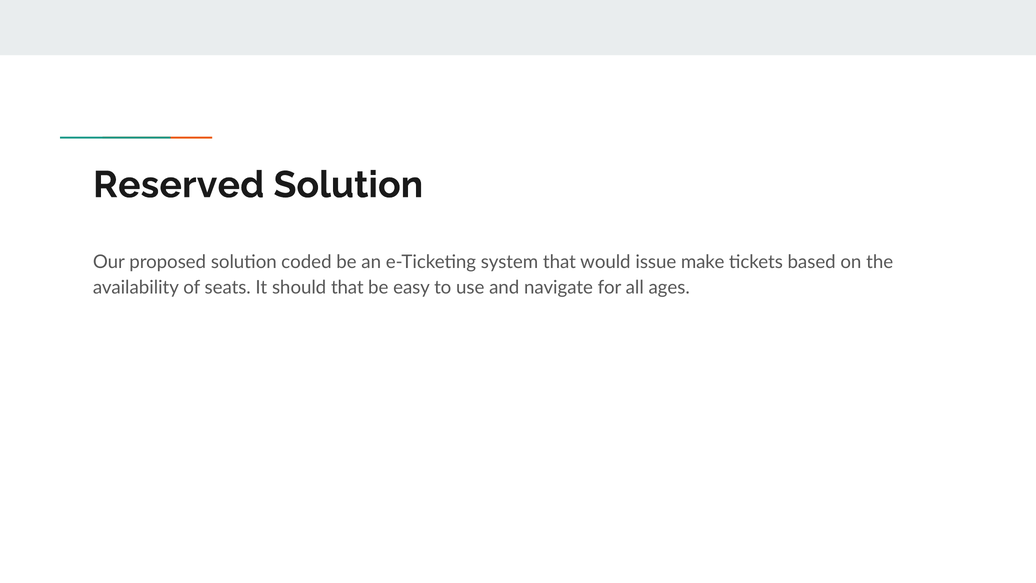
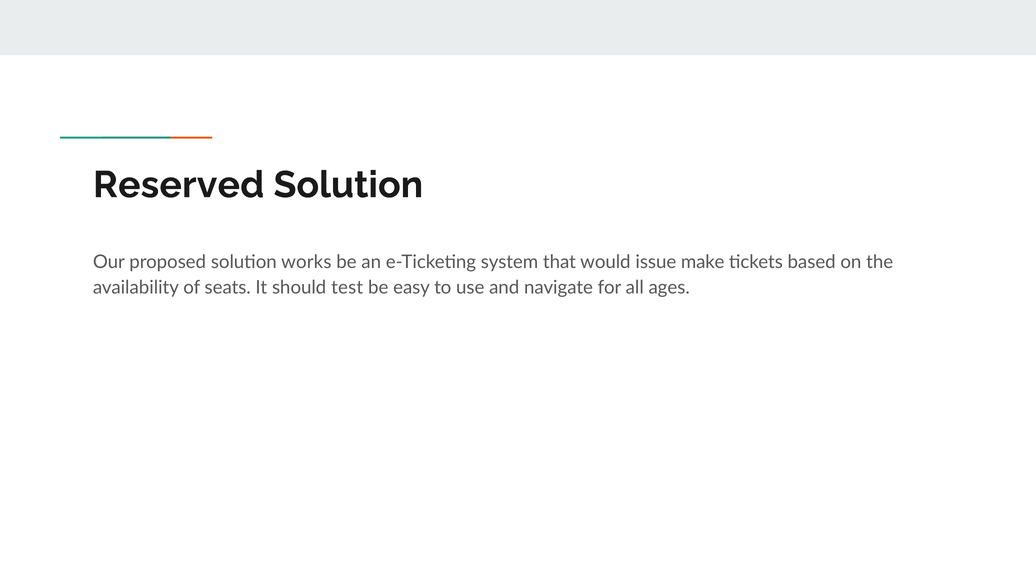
coded: coded -> works (306, 262)
should that: that -> test (347, 288)
